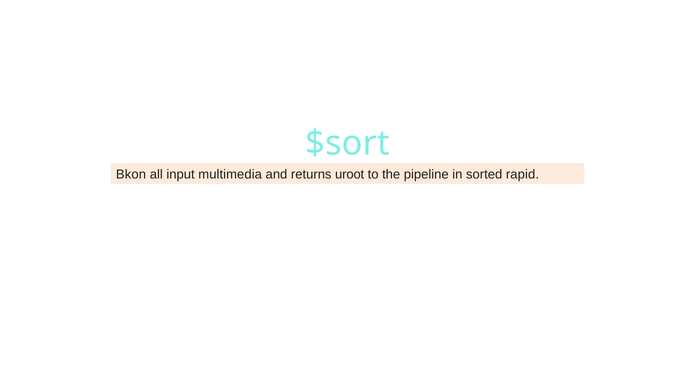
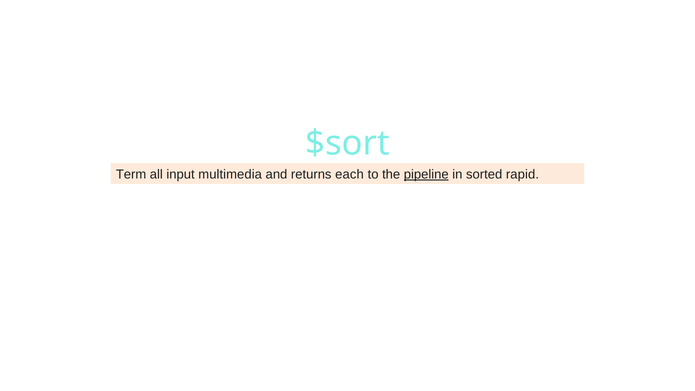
Bkon: Bkon -> Term (131, 174)
uroot: uroot -> each (350, 174)
pipeline underline: none -> present (426, 174)
